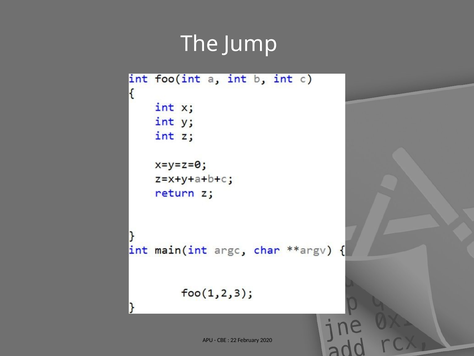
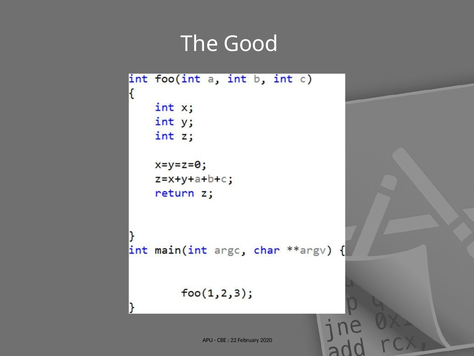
Jump: Jump -> Good (251, 44)
